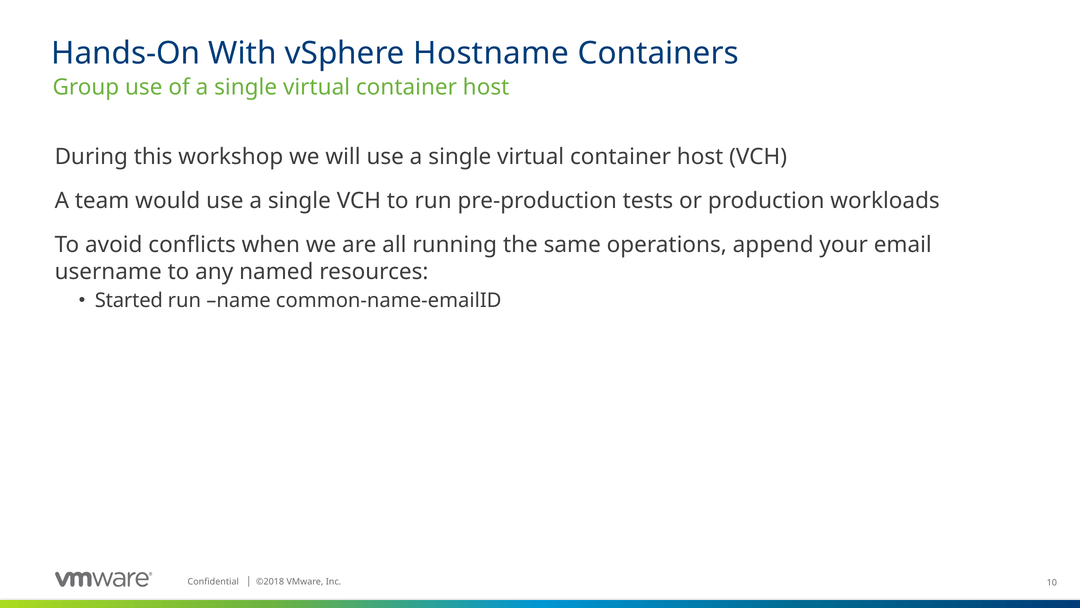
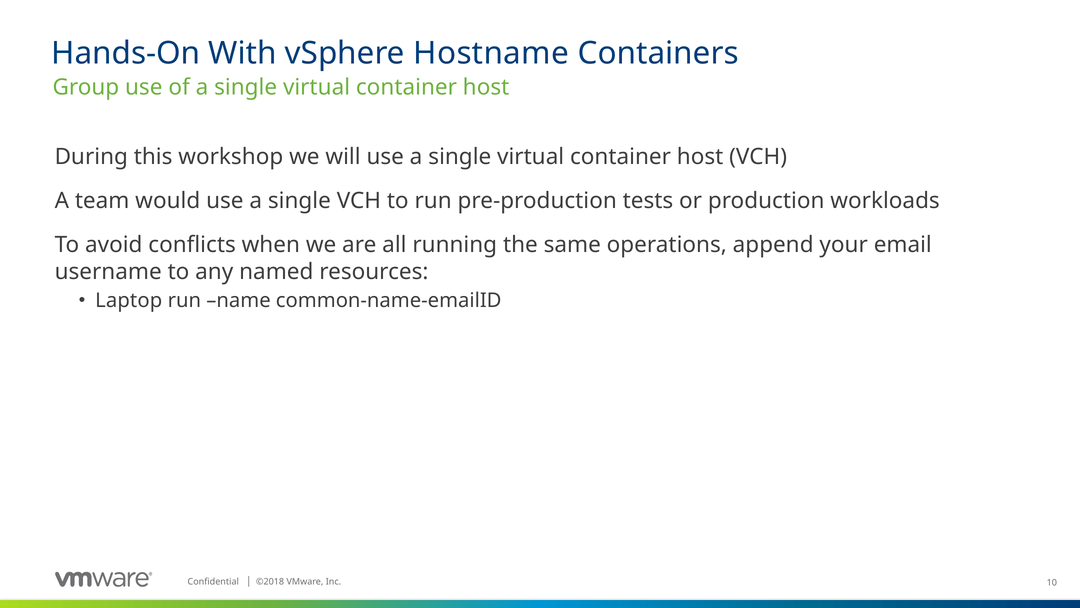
Started: Started -> Laptop (129, 301)
